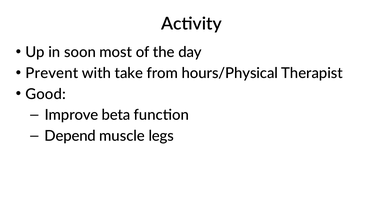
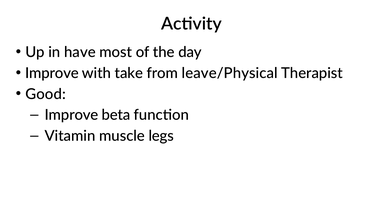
soon: soon -> have (80, 52)
Prevent: Prevent -> Improve (52, 73)
hours/Physical: hours/Physical -> leave/Physical (230, 73)
Depend: Depend -> Vitamin (70, 136)
